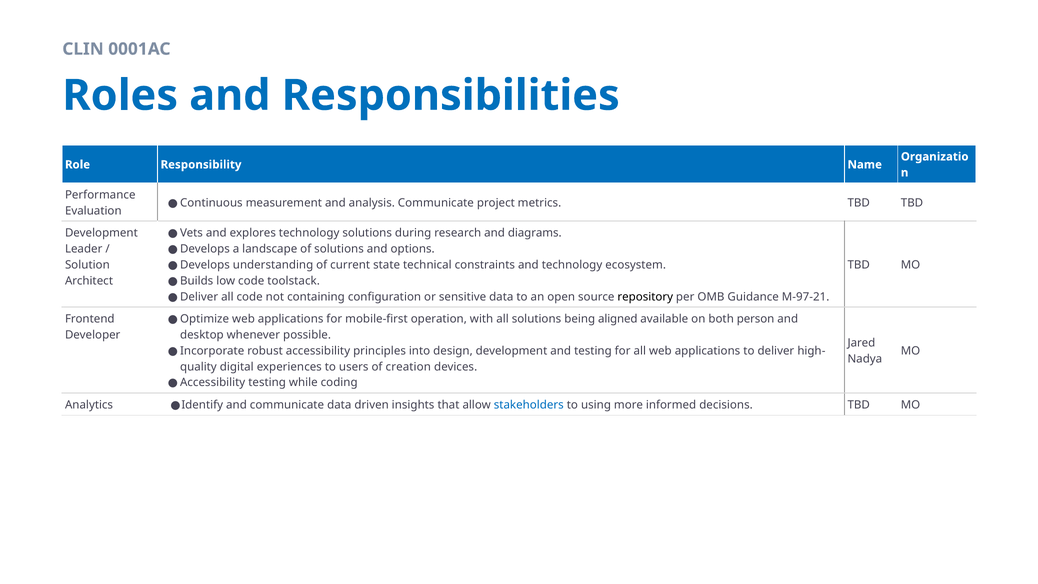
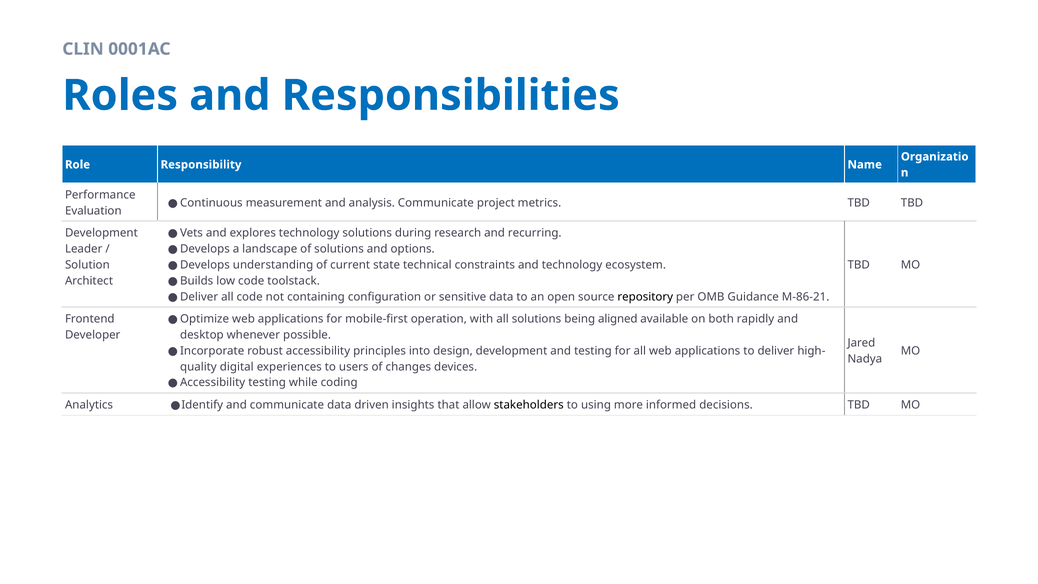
diagrams: diagrams -> recurring (535, 233)
M-97-21: M-97-21 -> M-86-21 (806, 297)
person: person -> rapidly (755, 319)
creation: creation -> changes (408, 367)
stakeholders colour: blue -> black (529, 405)
